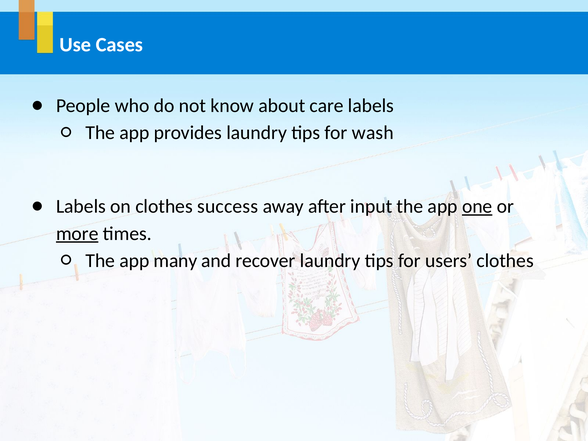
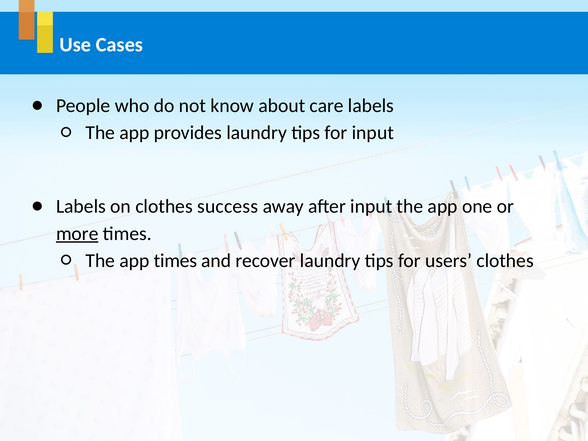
for wash: wash -> input (373, 133)
one underline: present -> none (477, 207)
app many: many -> times (175, 261)
